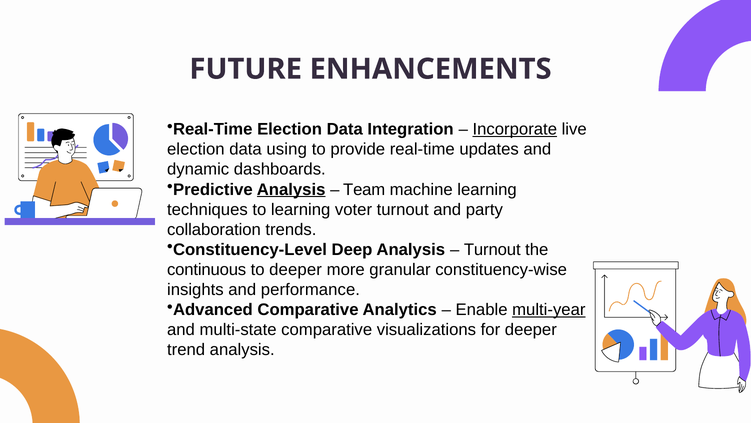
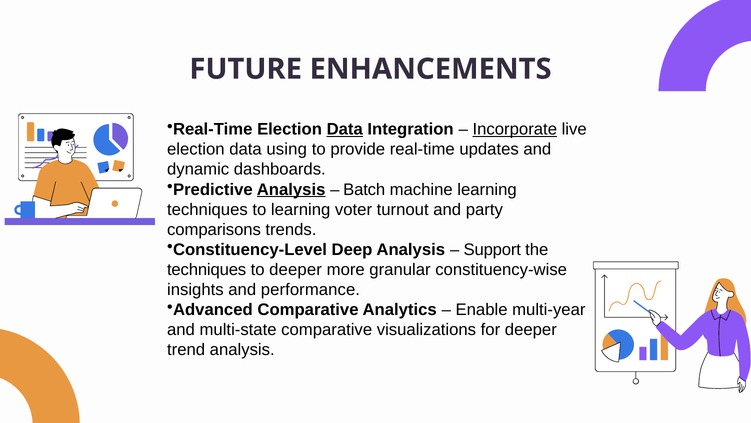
Data underline: none -> present (345, 129)
Team: Team -> Batch (364, 189)
collaboration: collaboration -> comparisons (214, 229)
Turnout: Turnout -> Support (492, 249)
continuous: continuous -> techniques (207, 269)
multi-year underline: present -> none (549, 309)
